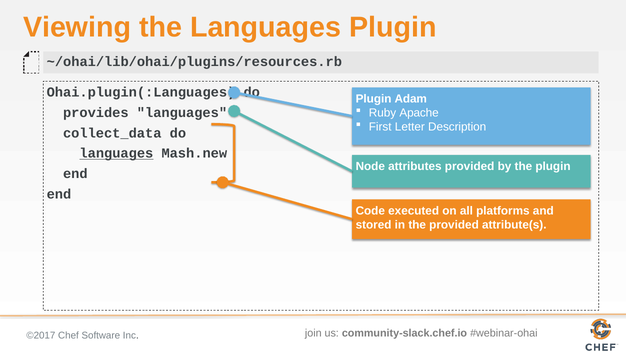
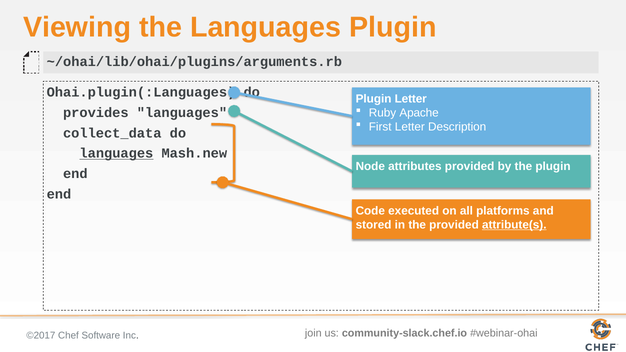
~/ohai/lib/ohai/plugins/resources.rb: ~/ohai/lib/ohai/plugins/resources.rb -> ~/ohai/lib/ohai/plugins/arguments.rb (194, 62)
Plugin Adam: Adam -> Letter (411, 99)
attribute(s underline: none -> present (514, 225)
